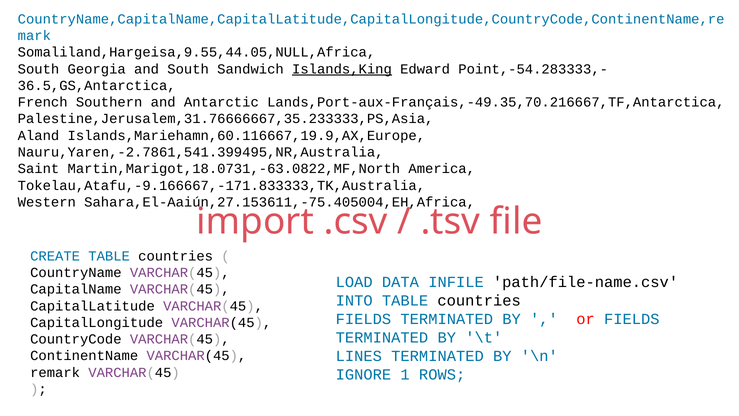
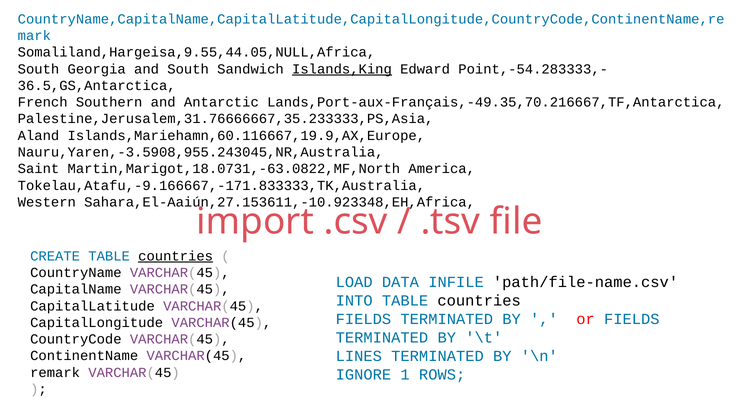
Nauru,Yaren,-2.7861,541.399495,NR,Australia: Nauru,Yaren,-2.7861,541.399495,NR,Australia -> Nauru,Yaren,-3.5908,955.243045,NR,Australia (201, 152)
Sahara,El-Aaiún,27.153611,-75.405004,EH,Africa: Sahara,El-Aaiún,27.153611,-75.405004,EH,Africa -> Sahara,El-Aaiún,27.153611,-10.923348,EH,Africa (280, 202)
countries underline: none -> present (176, 256)
